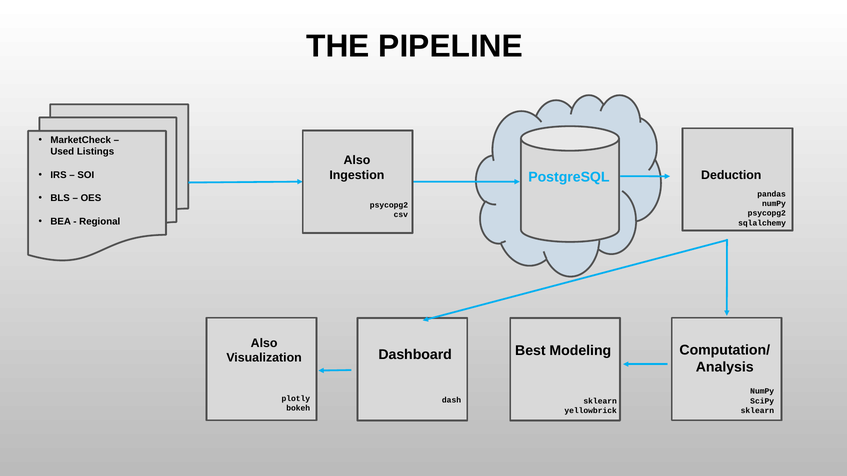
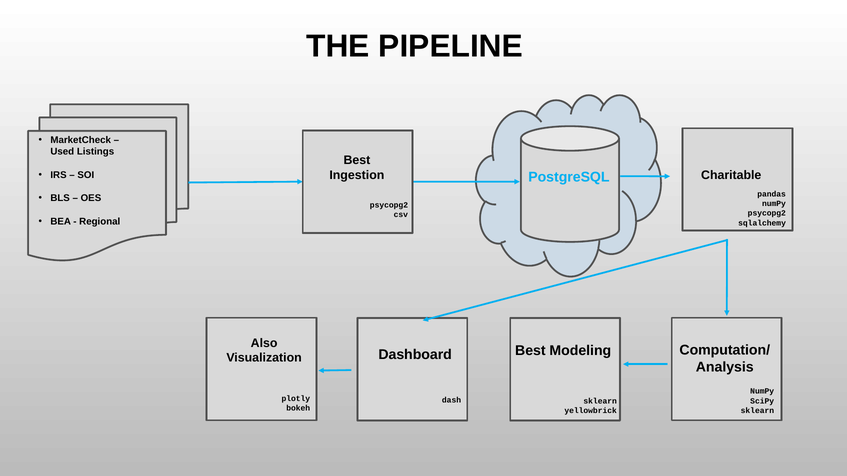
Also: Also -> Best (357, 161)
Deduction: Deduction -> Charitable (731, 176)
